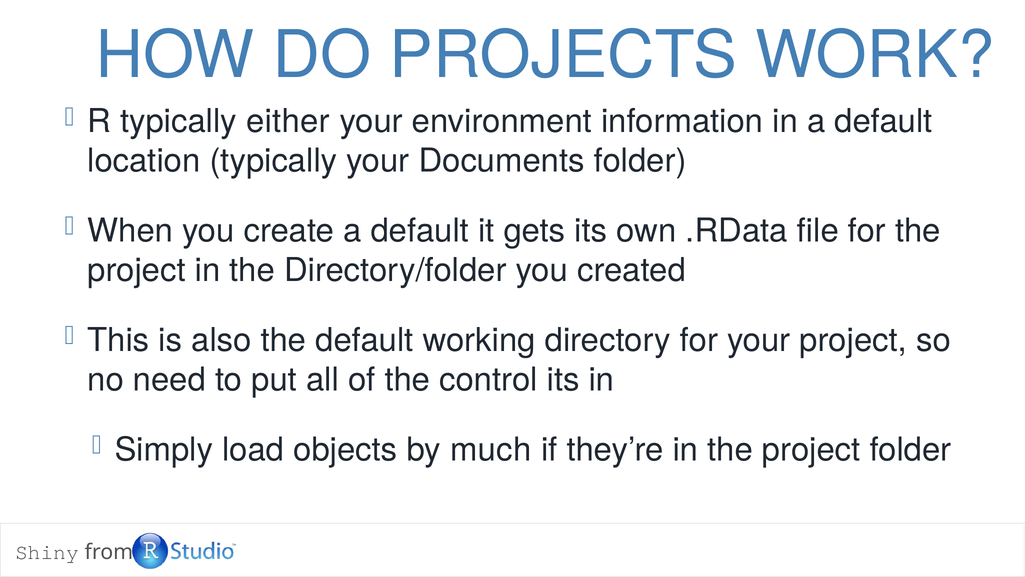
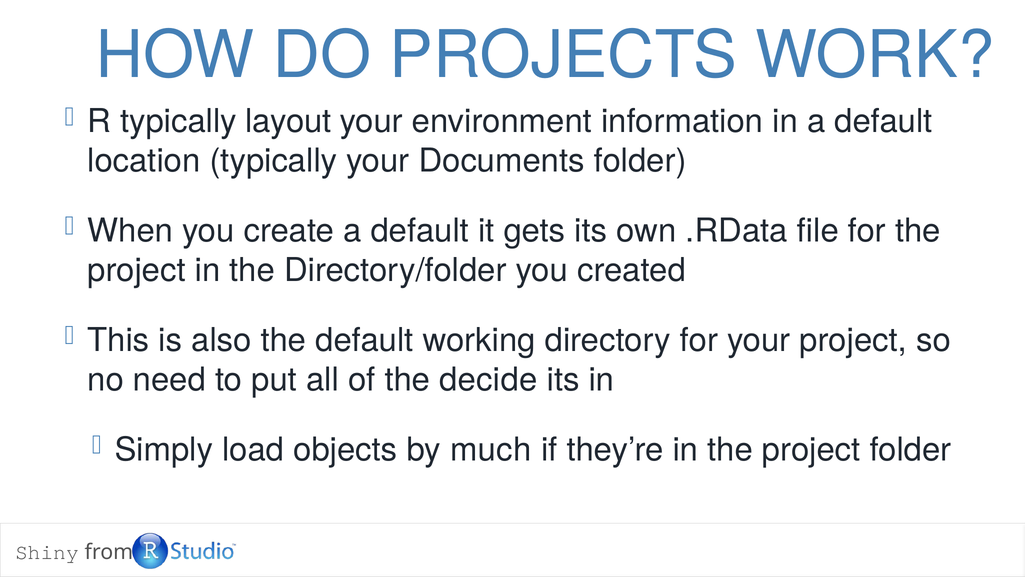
either: either -> layout (288, 121)
control: control -> decide (488, 379)
